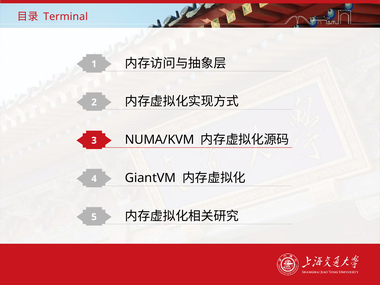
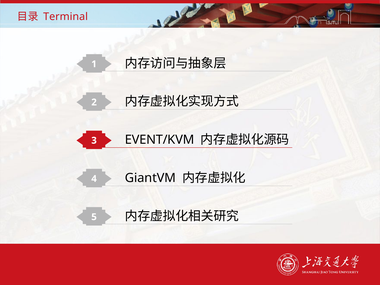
NUMA/KVM: NUMA/KVM -> EVENT/KVM (160, 140)
